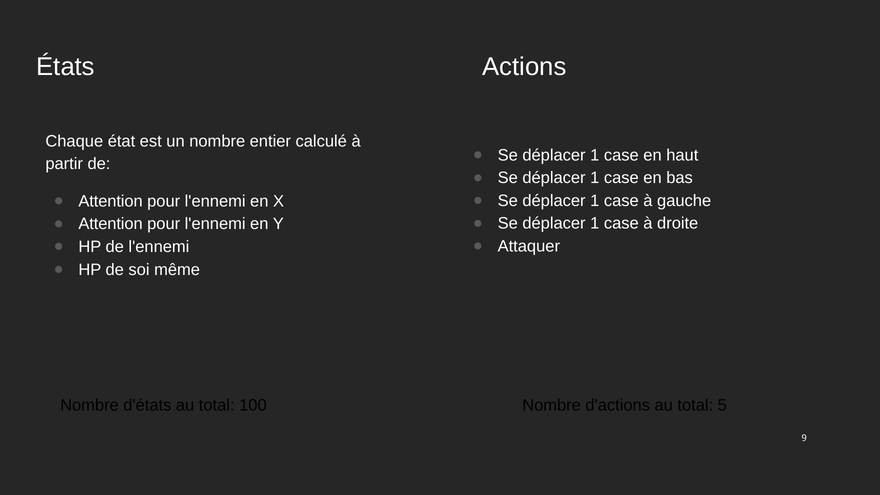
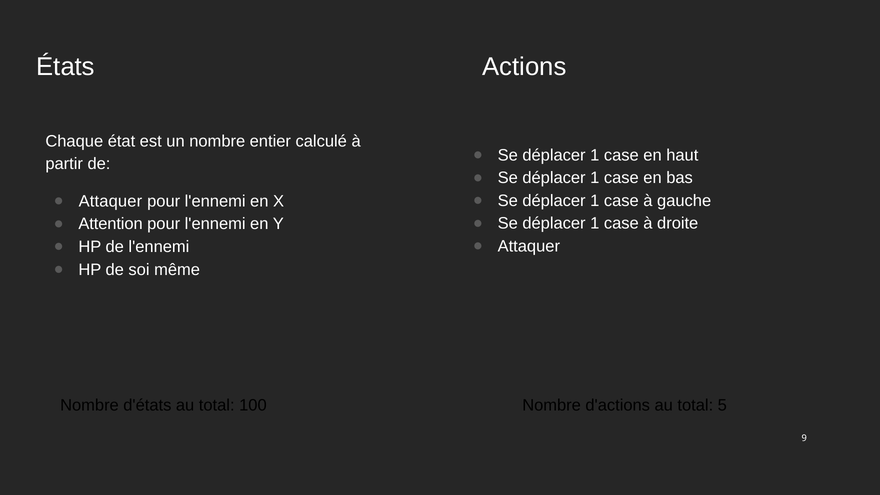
Attention: Attention -> Attaquer (110, 201)
